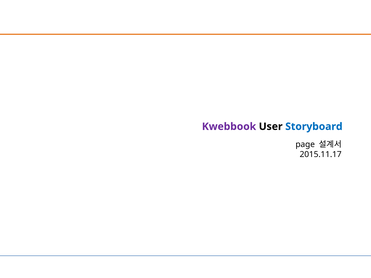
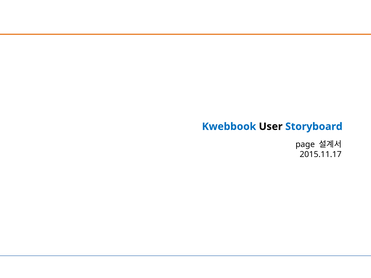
Kwebbook colour: purple -> blue (229, 127)
